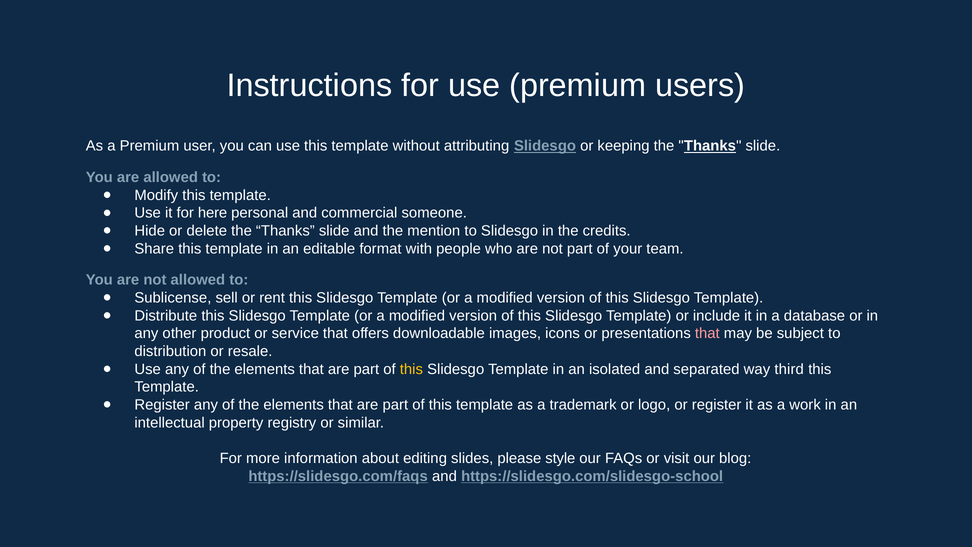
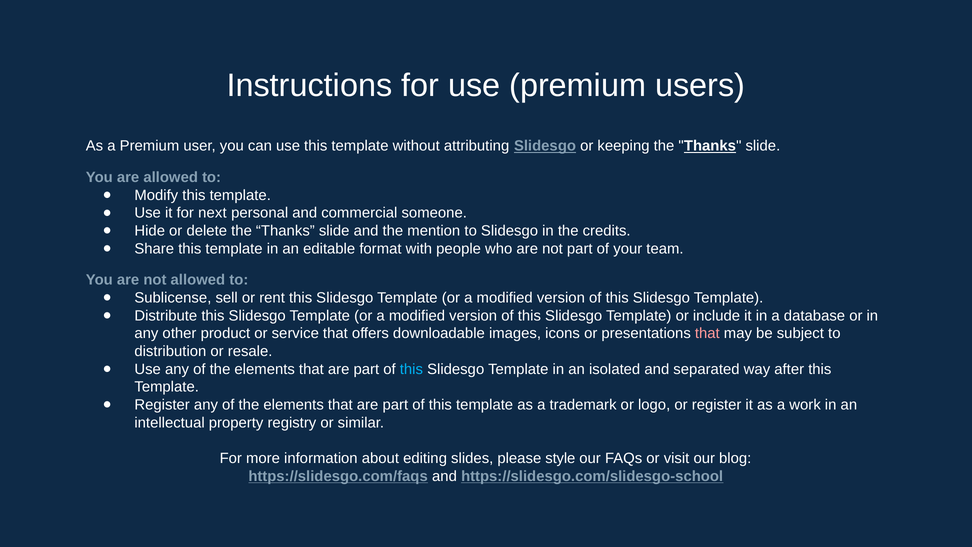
here: here -> next (212, 213)
this colour: yellow -> light blue (411, 369)
third: third -> after (789, 369)
